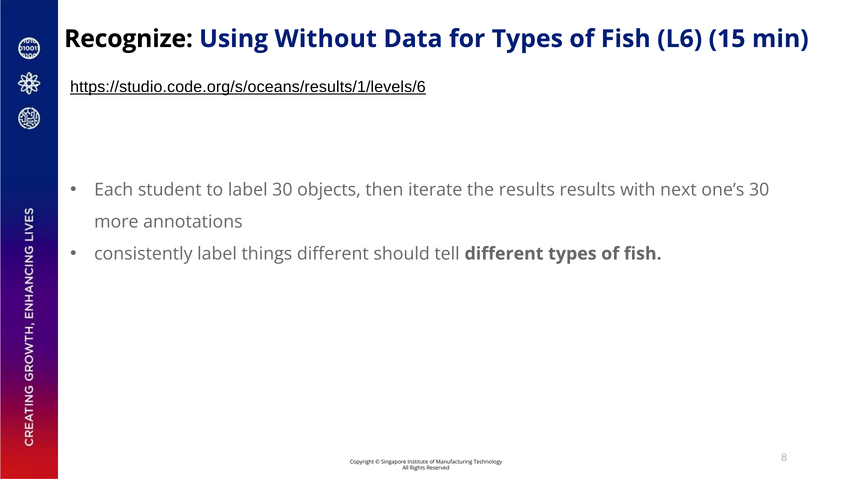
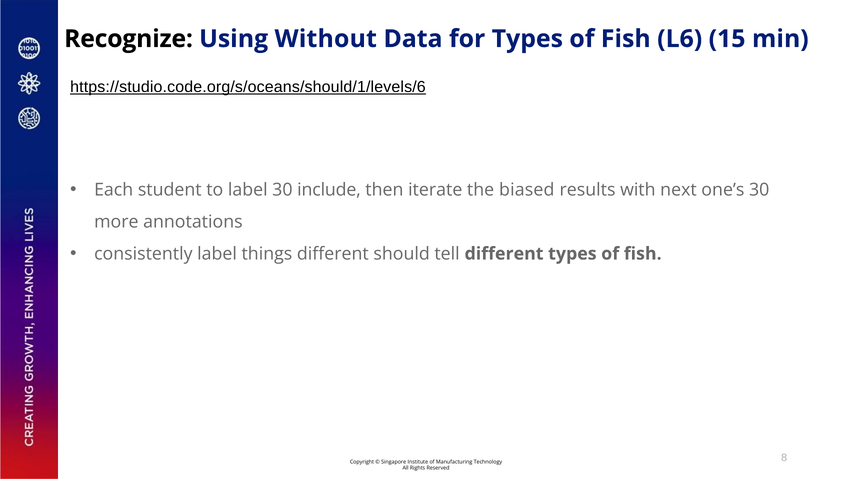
https://studio.code.org/s/oceans/results/1/levels/6: https://studio.code.org/s/oceans/results/1/levels/6 -> https://studio.code.org/s/oceans/should/1/levels/6 (248, 87)
objects: objects -> include (329, 190)
the results: results -> biased (527, 190)
